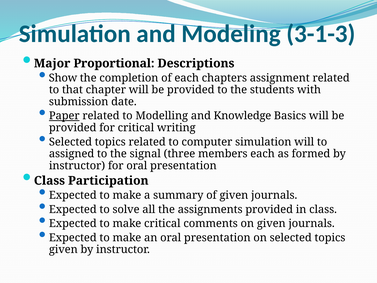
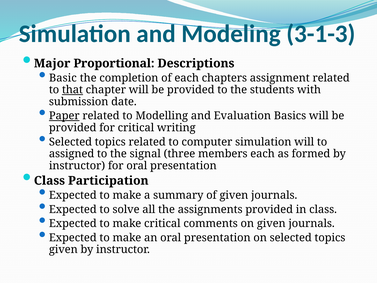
Show: Show -> Basic (63, 78)
that underline: none -> present (72, 90)
Knowledge: Knowledge -> Evaluation (242, 116)
